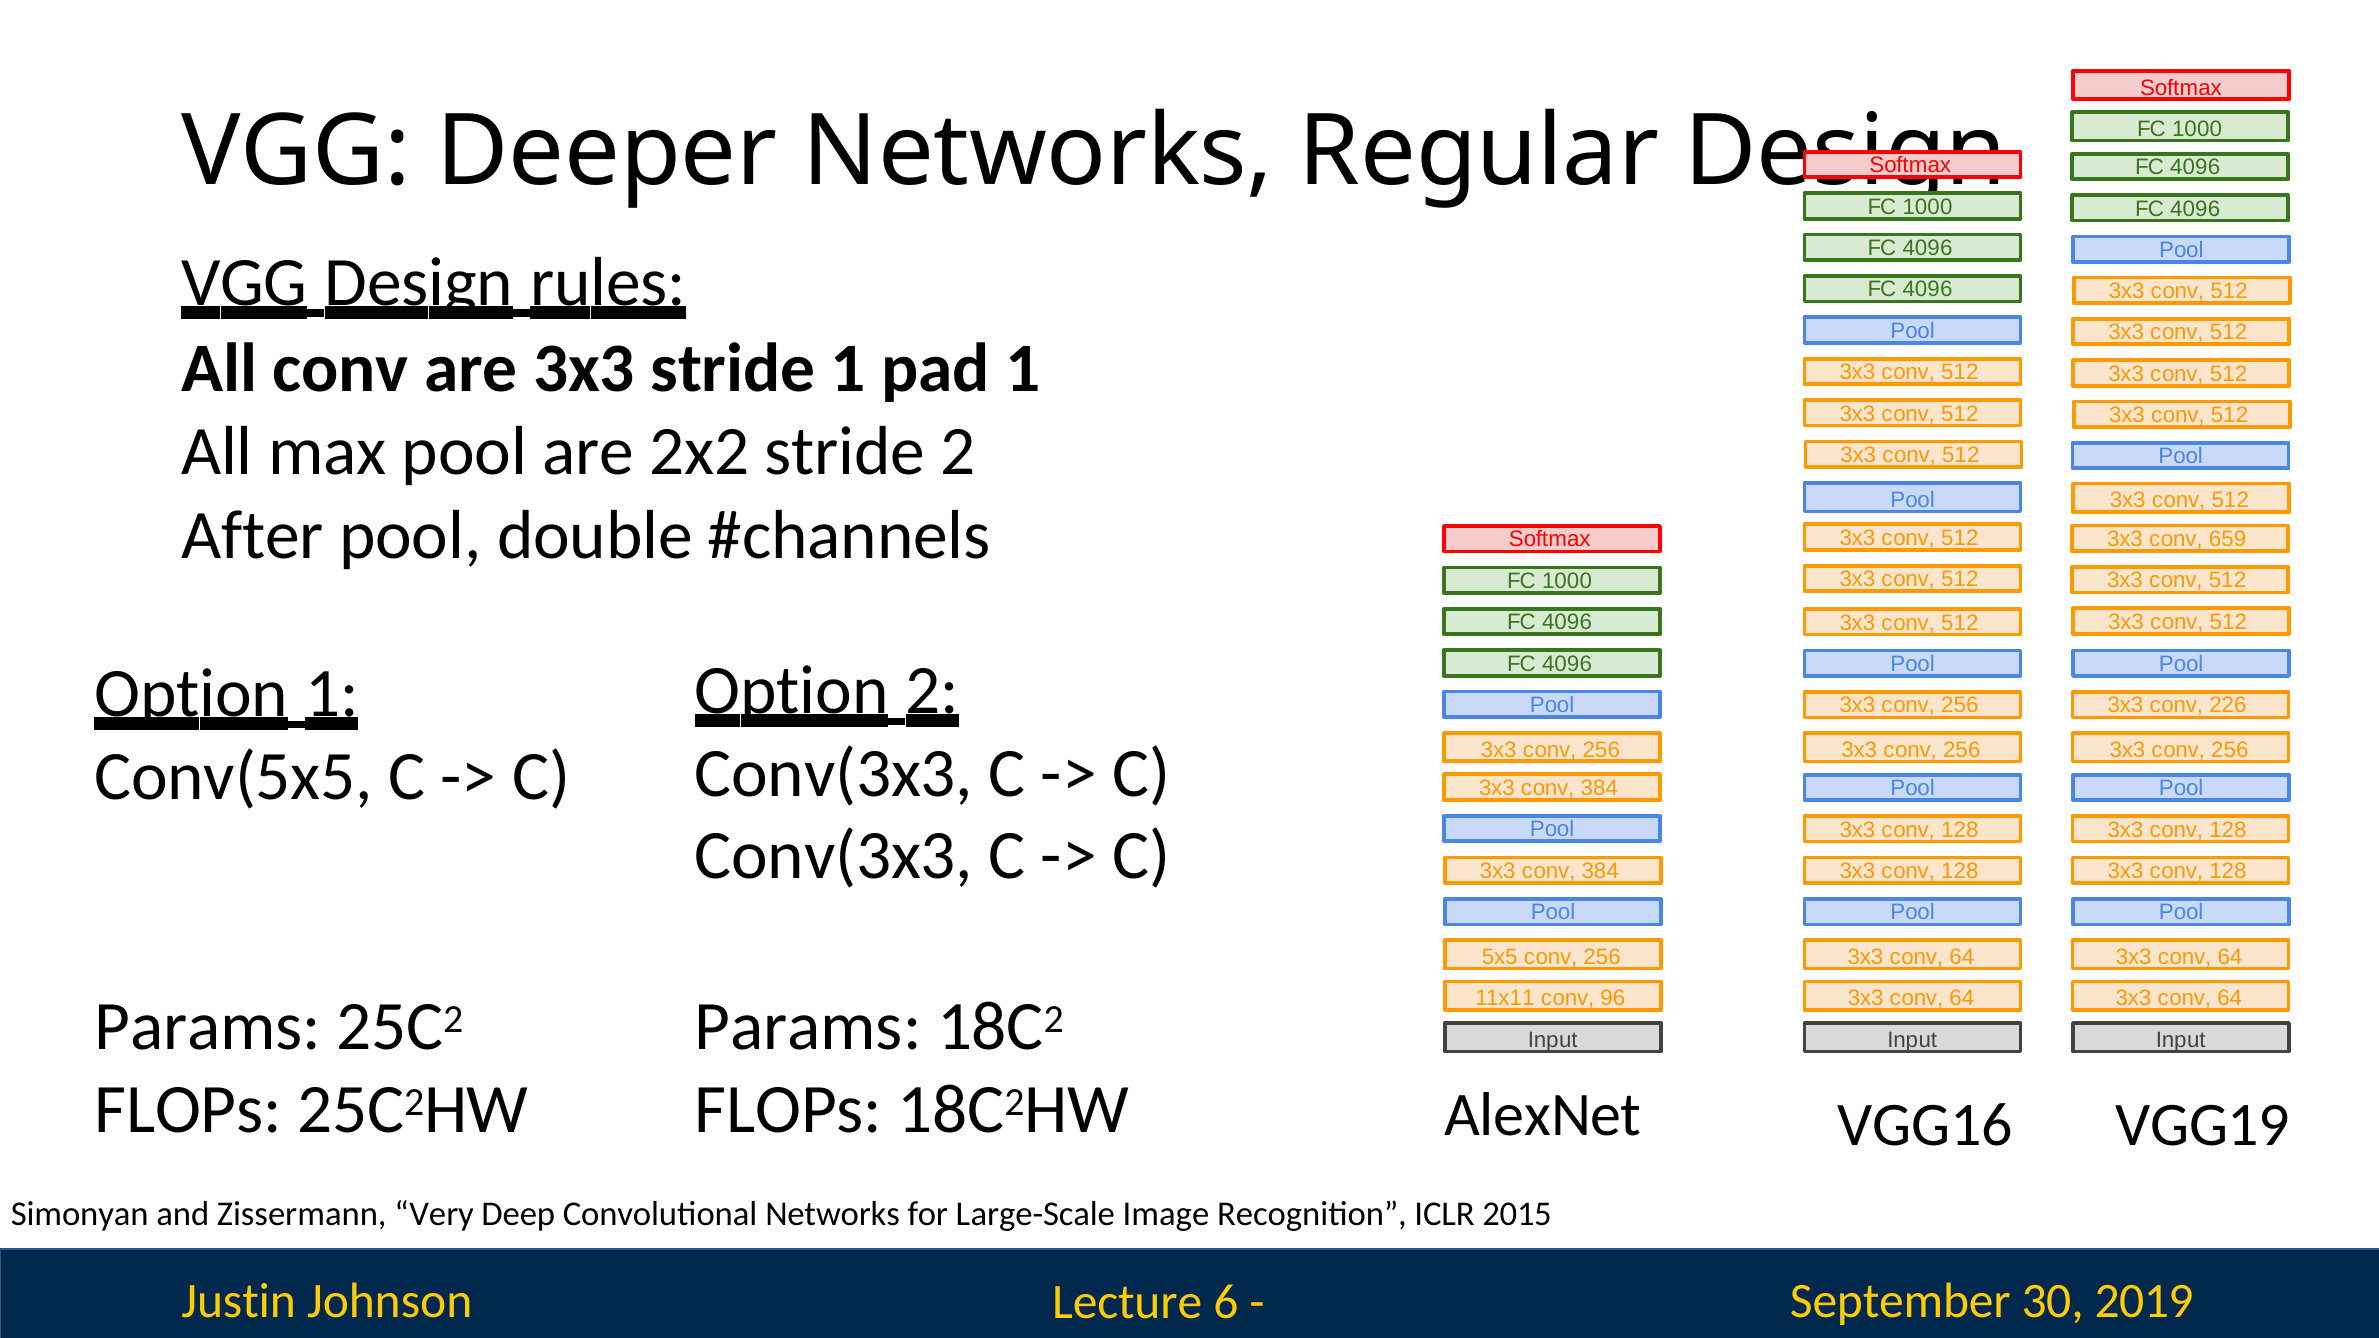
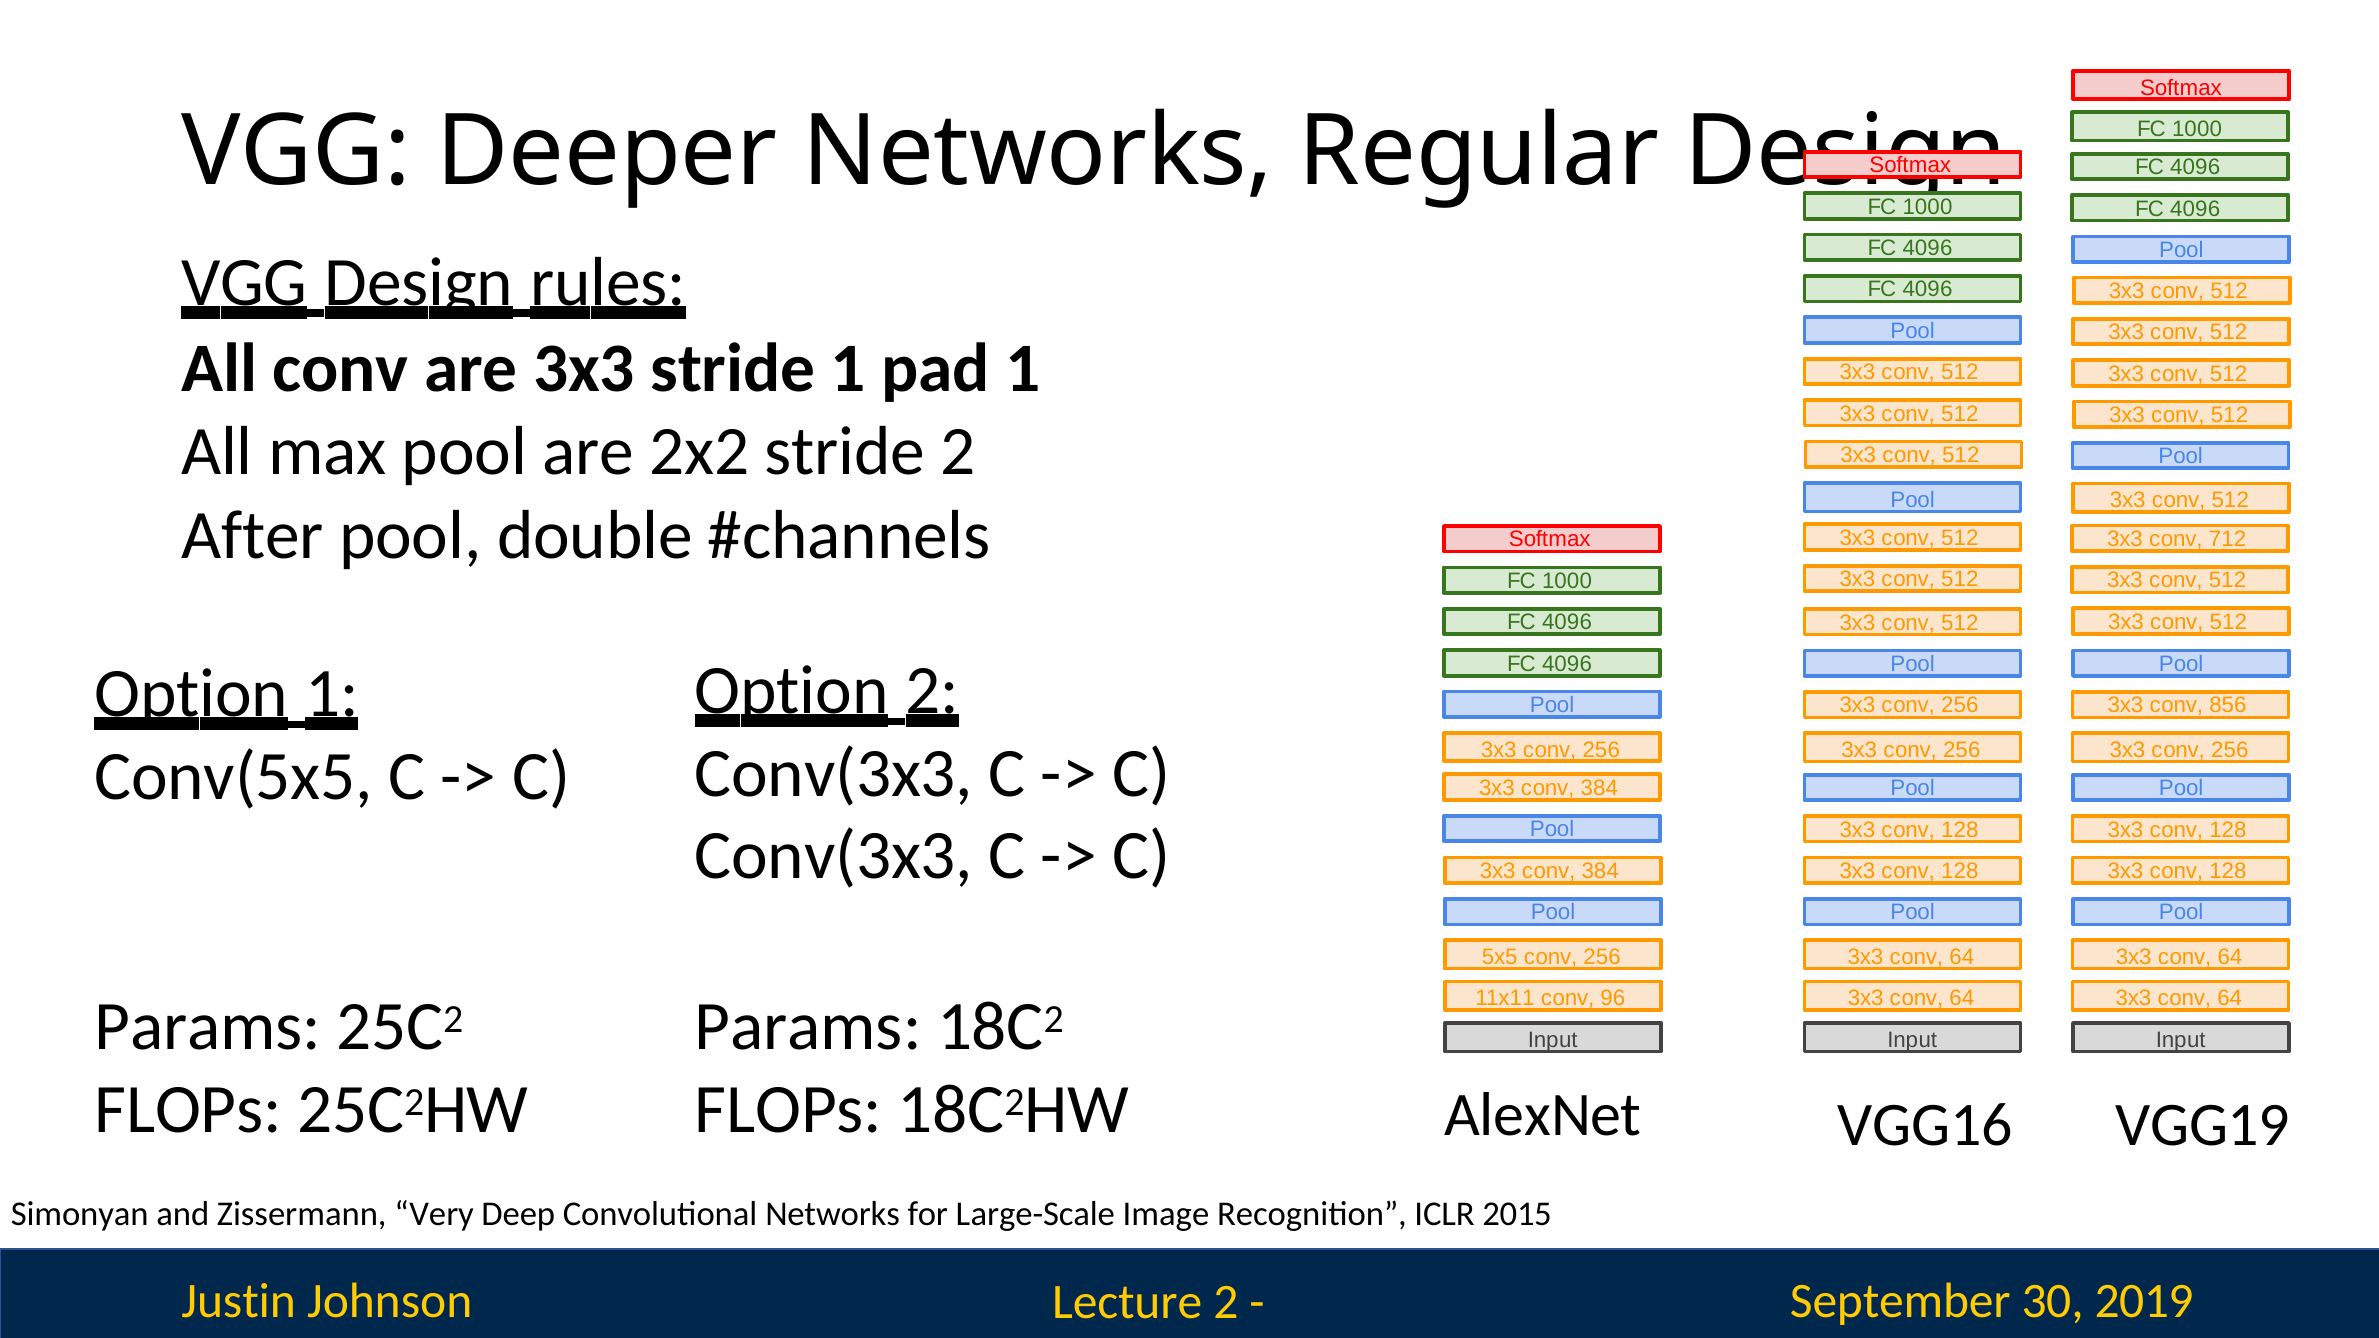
659: 659 -> 712 (2228, 539)
226: 226 -> 856 (2228, 706)
Lecture 6: 6 -> 2 (1226, 1303)
